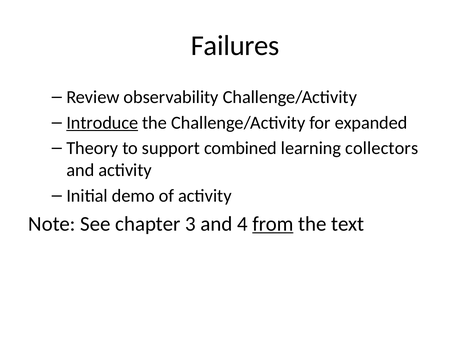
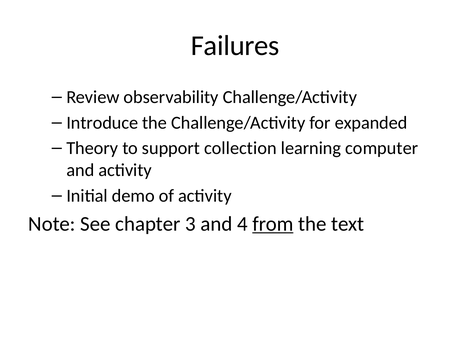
Introduce underline: present -> none (102, 122)
combined: combined -> collection (240, 148)
collectors: collectors -> computer (382, 148)
